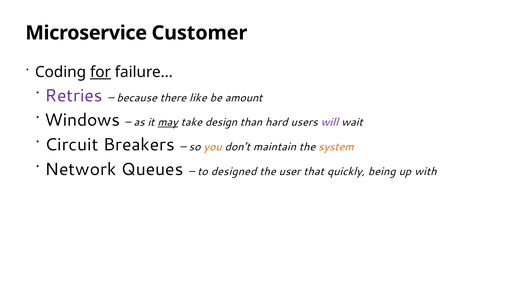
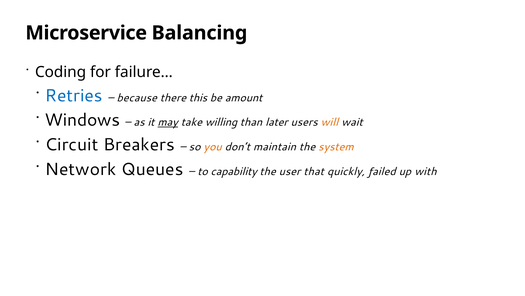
Customer: Customer -> Balancing (199, 33)
for underline: present -> none (100, 72)
Retries colour: purple -> blue (74, 95)
like: like -> this (198, 98)
design: design -> willing (221, 122)
hard: hard -> later (277, 122)
will colour: purple -> orange (330, 122)
designed: designed -> capability (234, 171)
being: being -> failed (382, 171)
